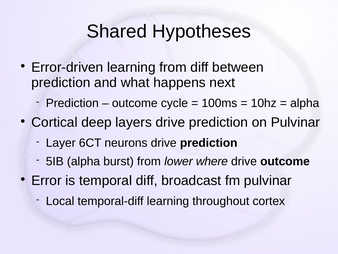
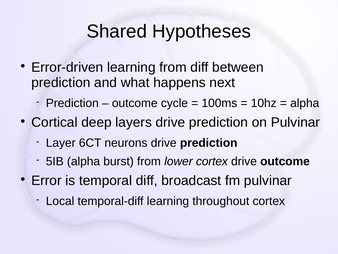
lower where: where -> cortex (212, 161)
